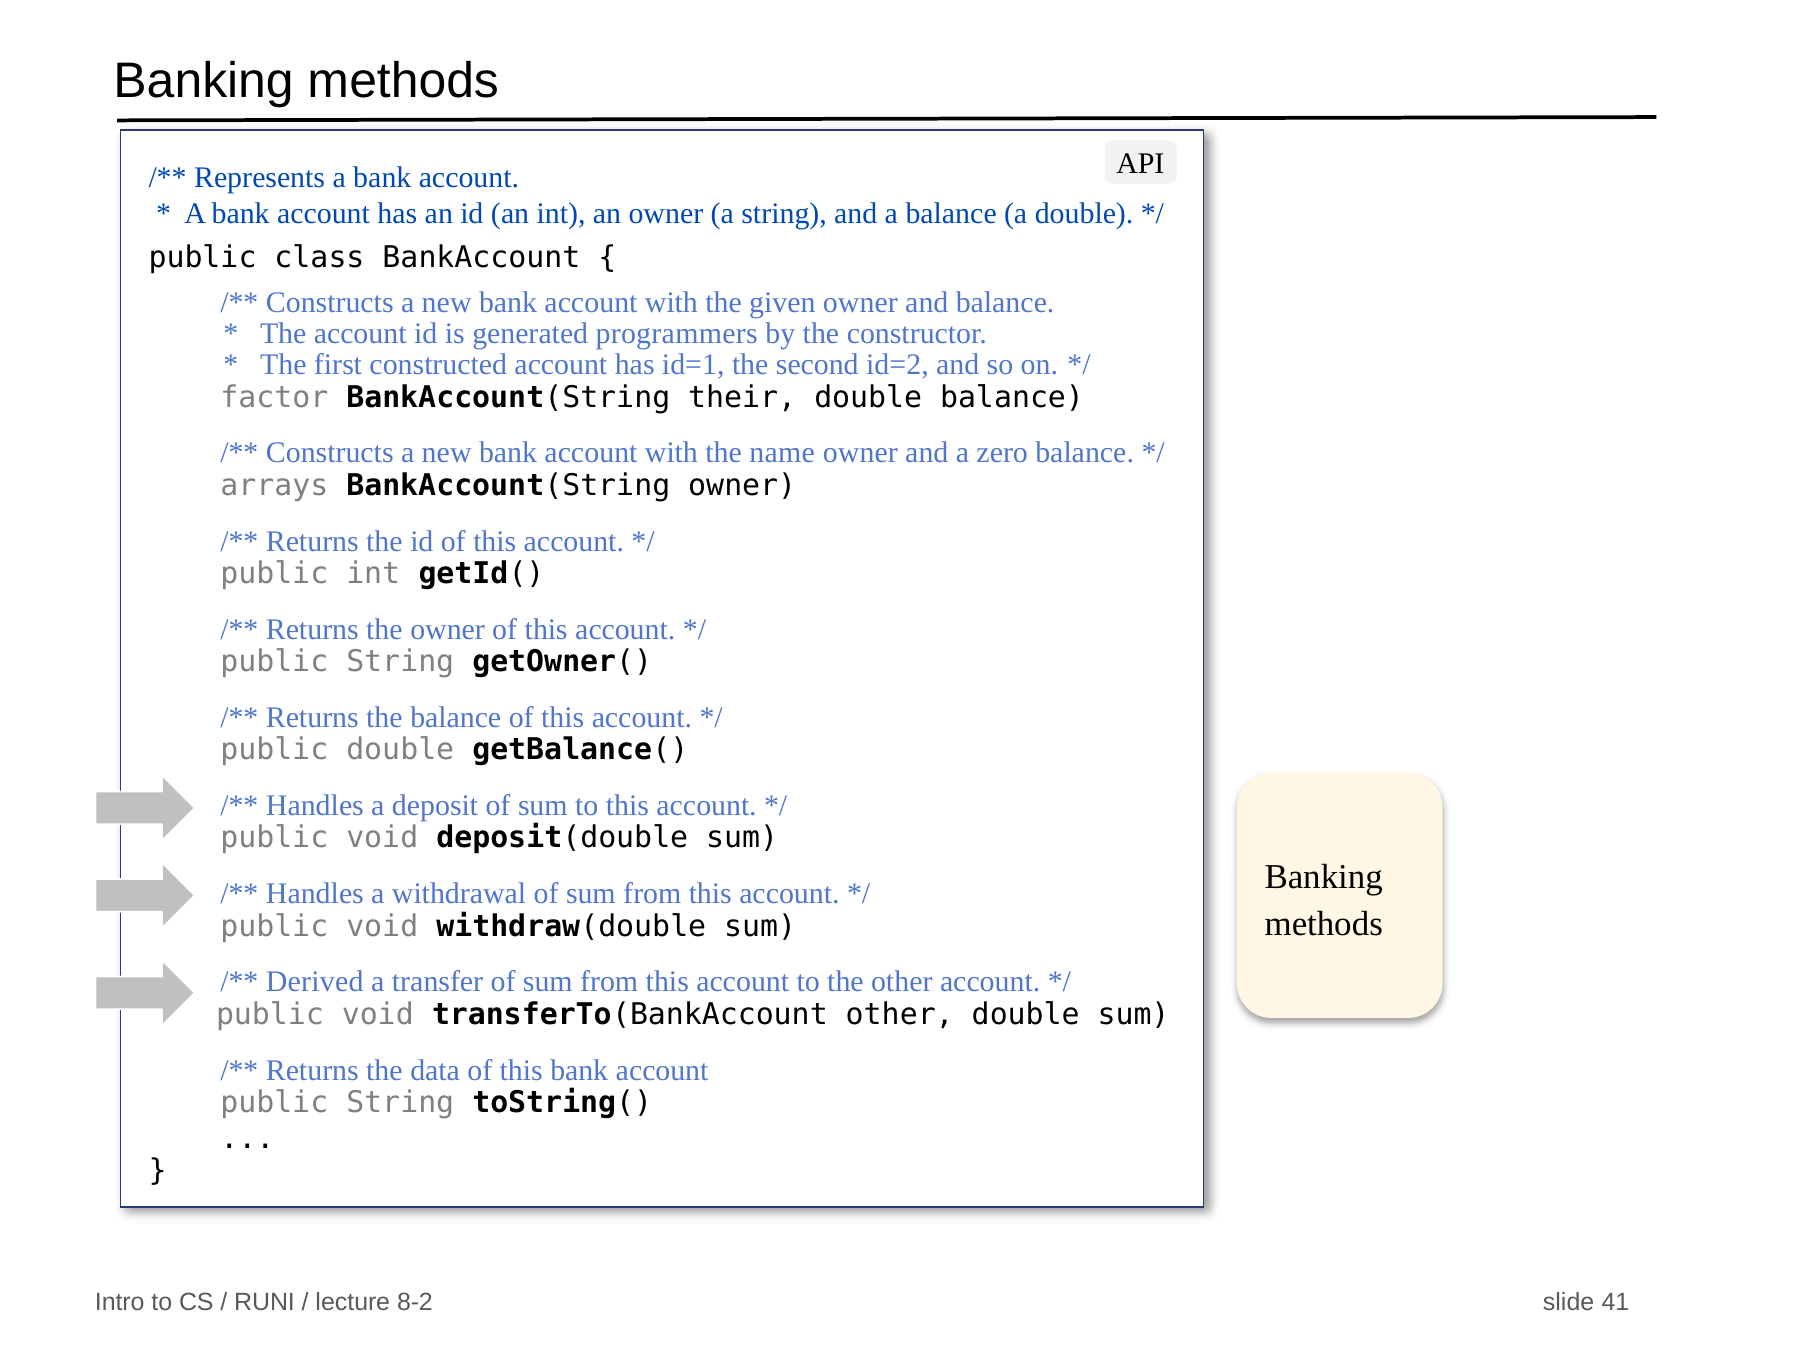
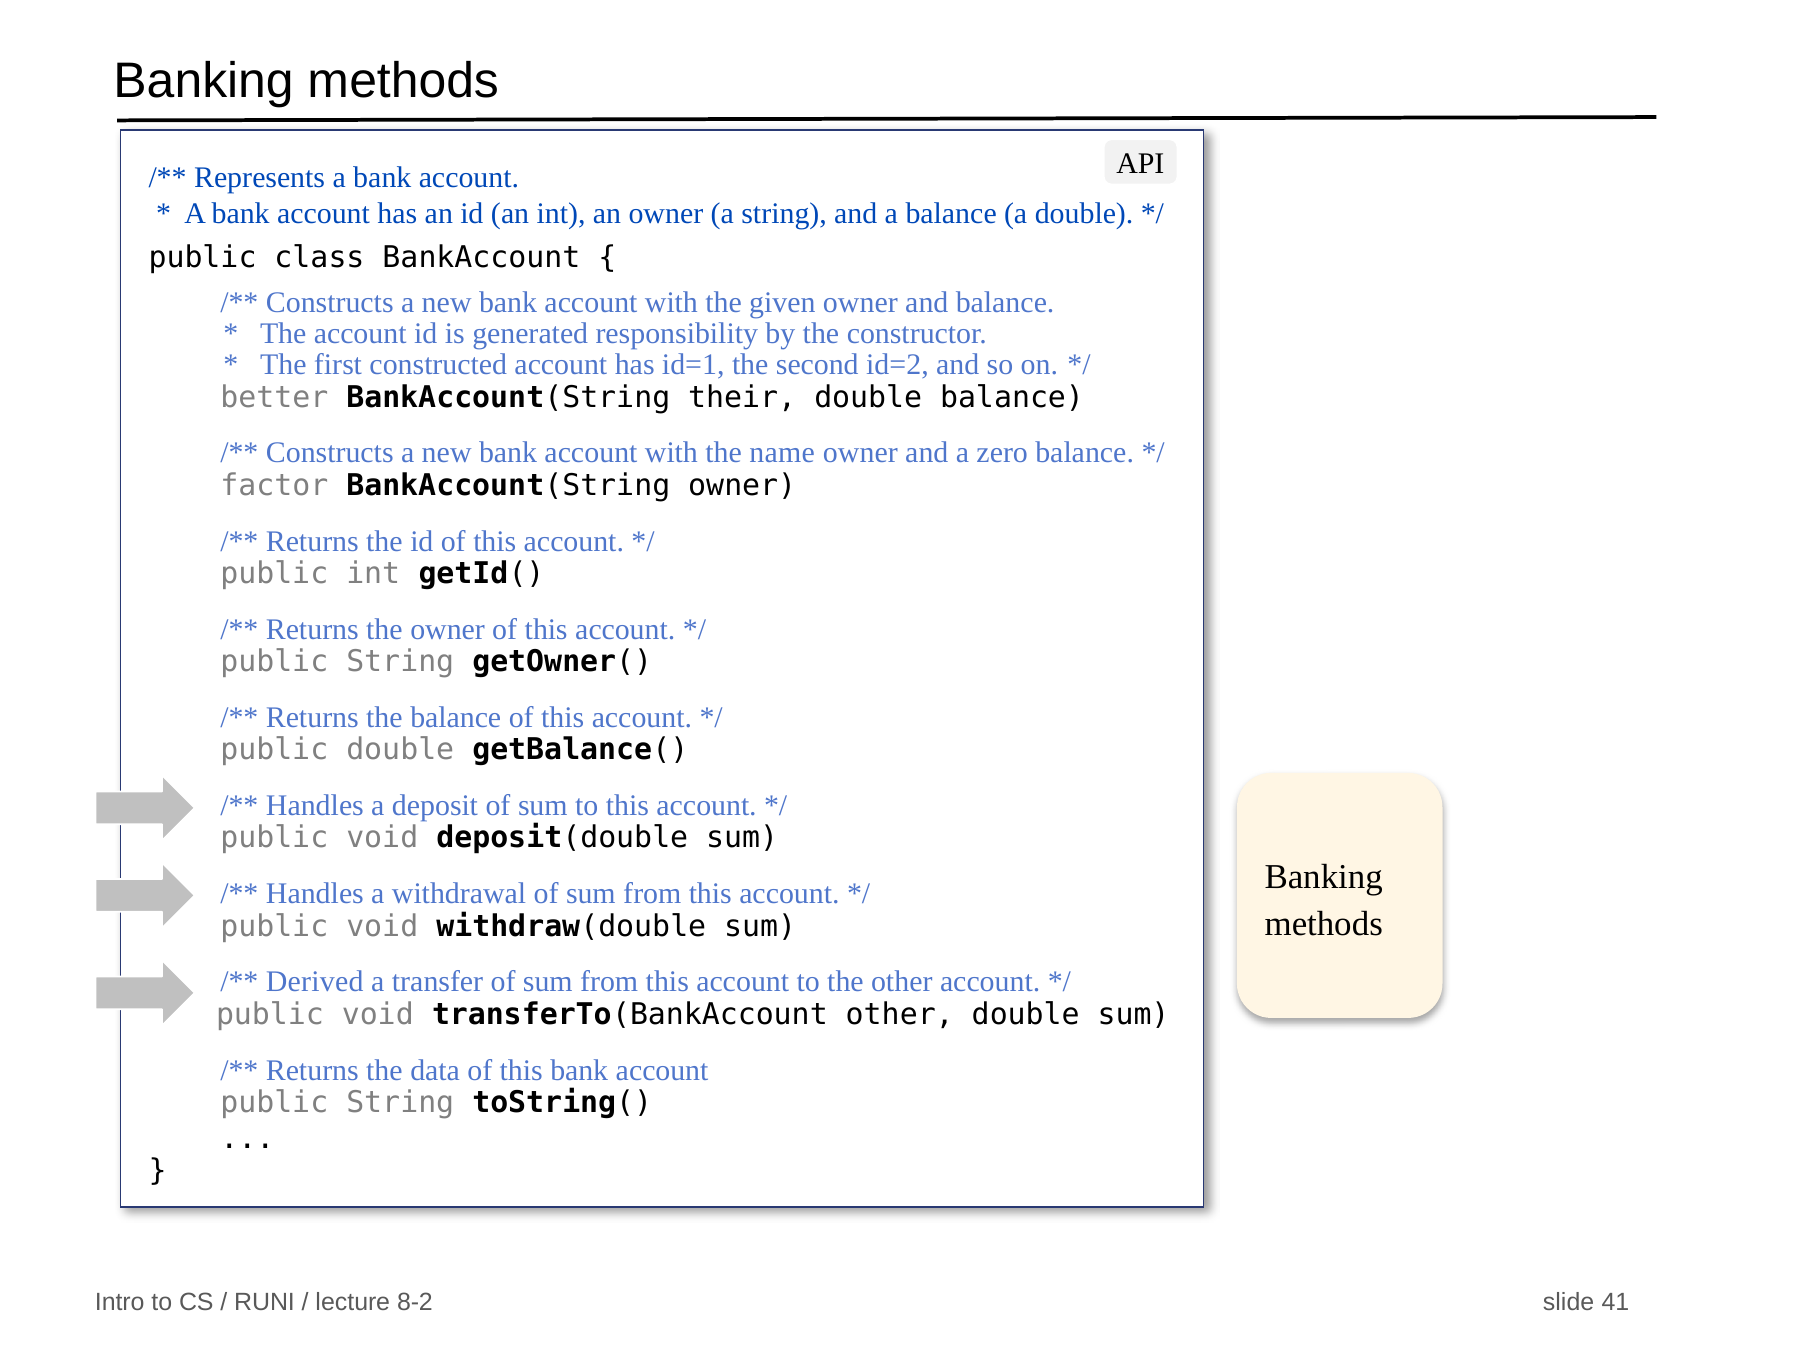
programmers: programmers -> responsibility (677, 334)
factor: factor -> better (274, 397)
arrays: arrays -> factor (274, 485)
